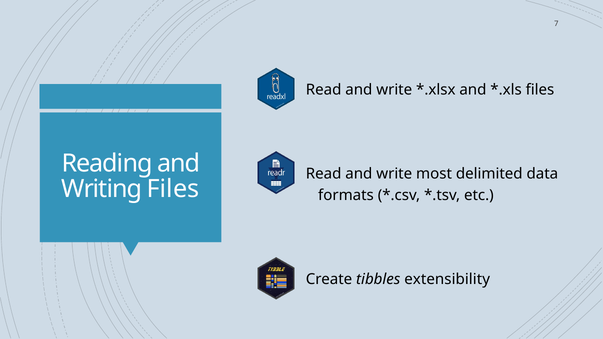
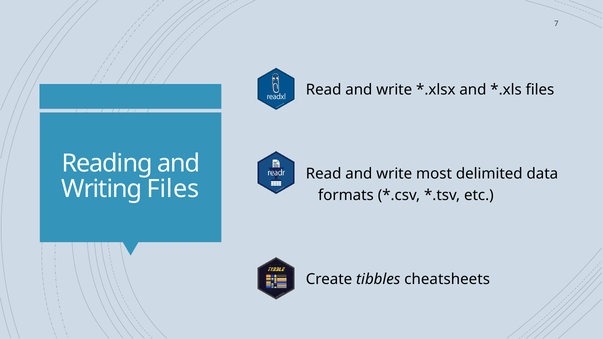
extensibility: extensibility -> cheatsheets (447, 279)
